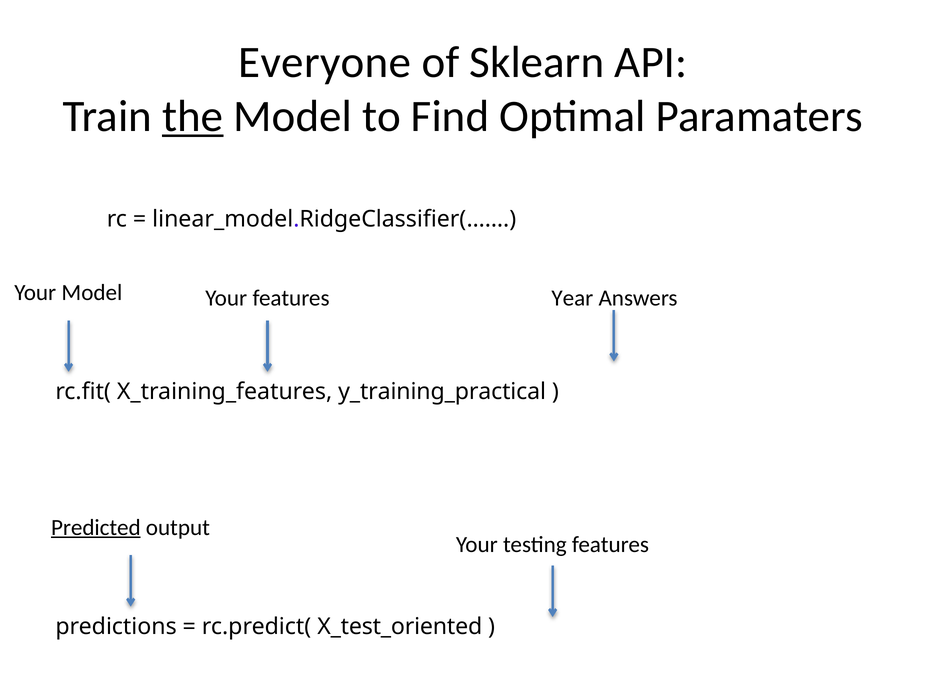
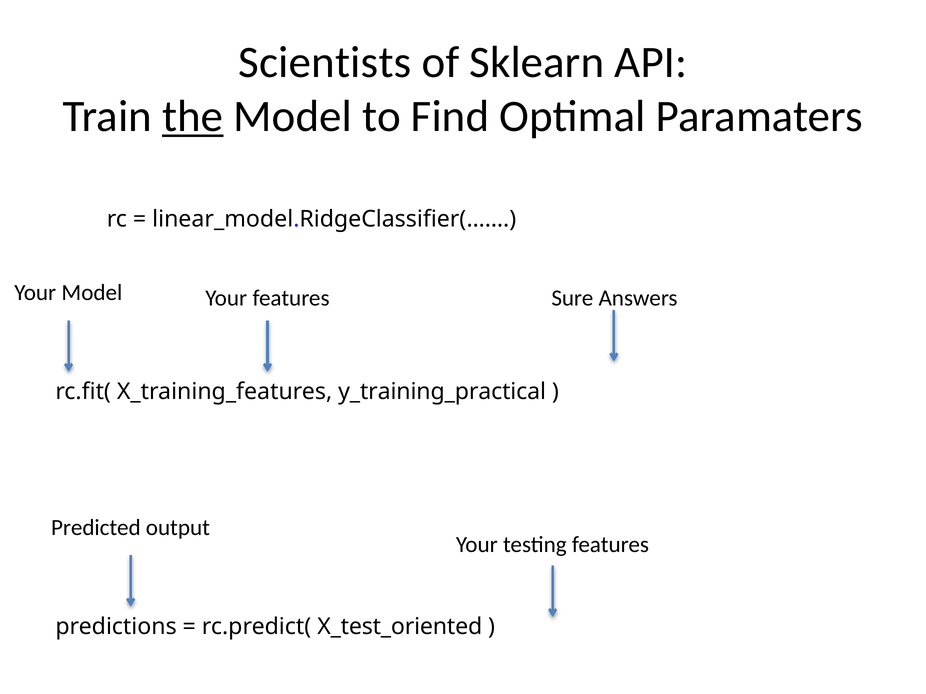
Everyone: Everyone -> Scientists (325, 63)
Year: Year -> Sure (572, 298)
Predicted underline: present -> none (96, 528)
